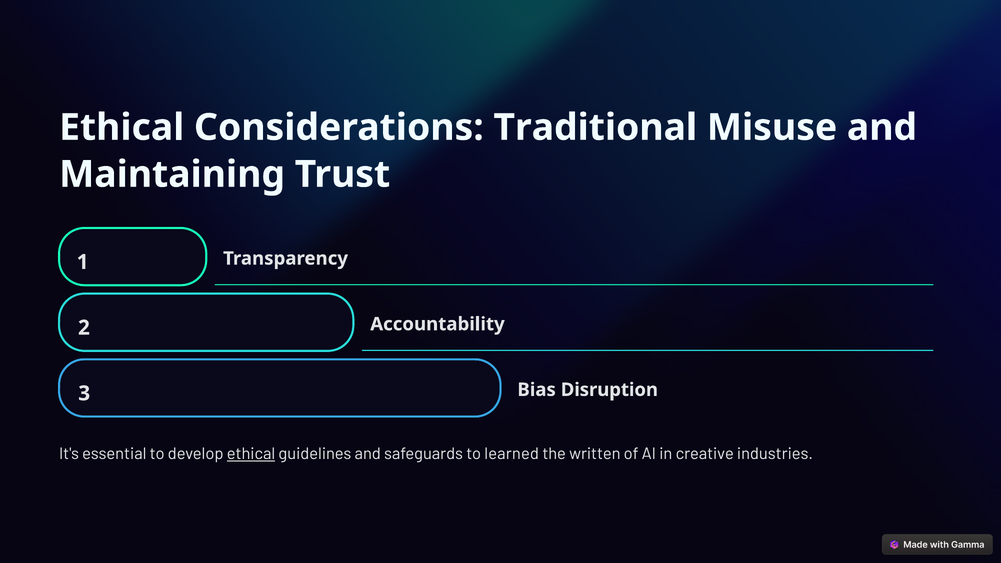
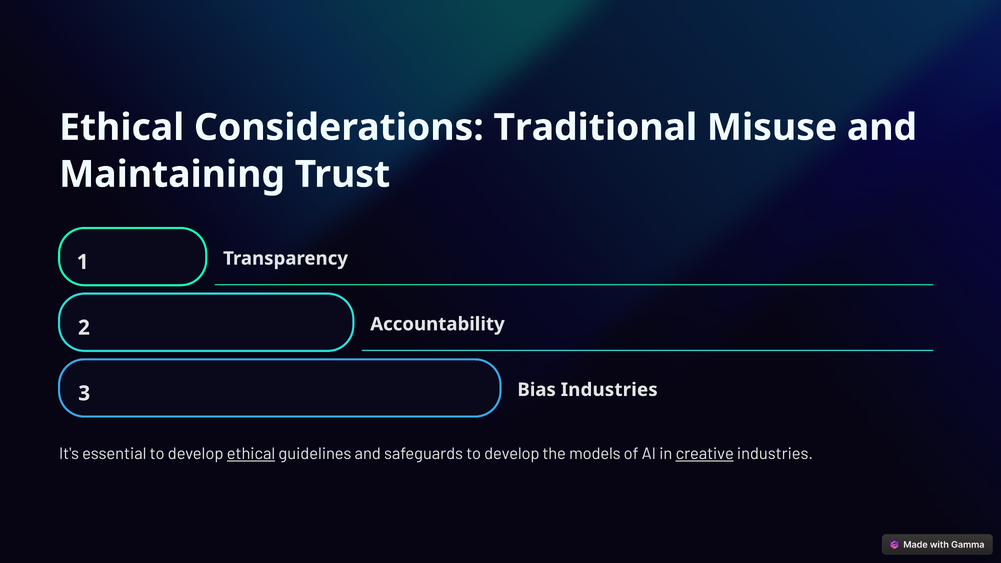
Bias Disruption: Disruption -> Industries (609, 390)
safeguards to learned: learned -> develop (512, 454)
written: written -> models (595, 454)
creative underline: none -> present (705, 454)
